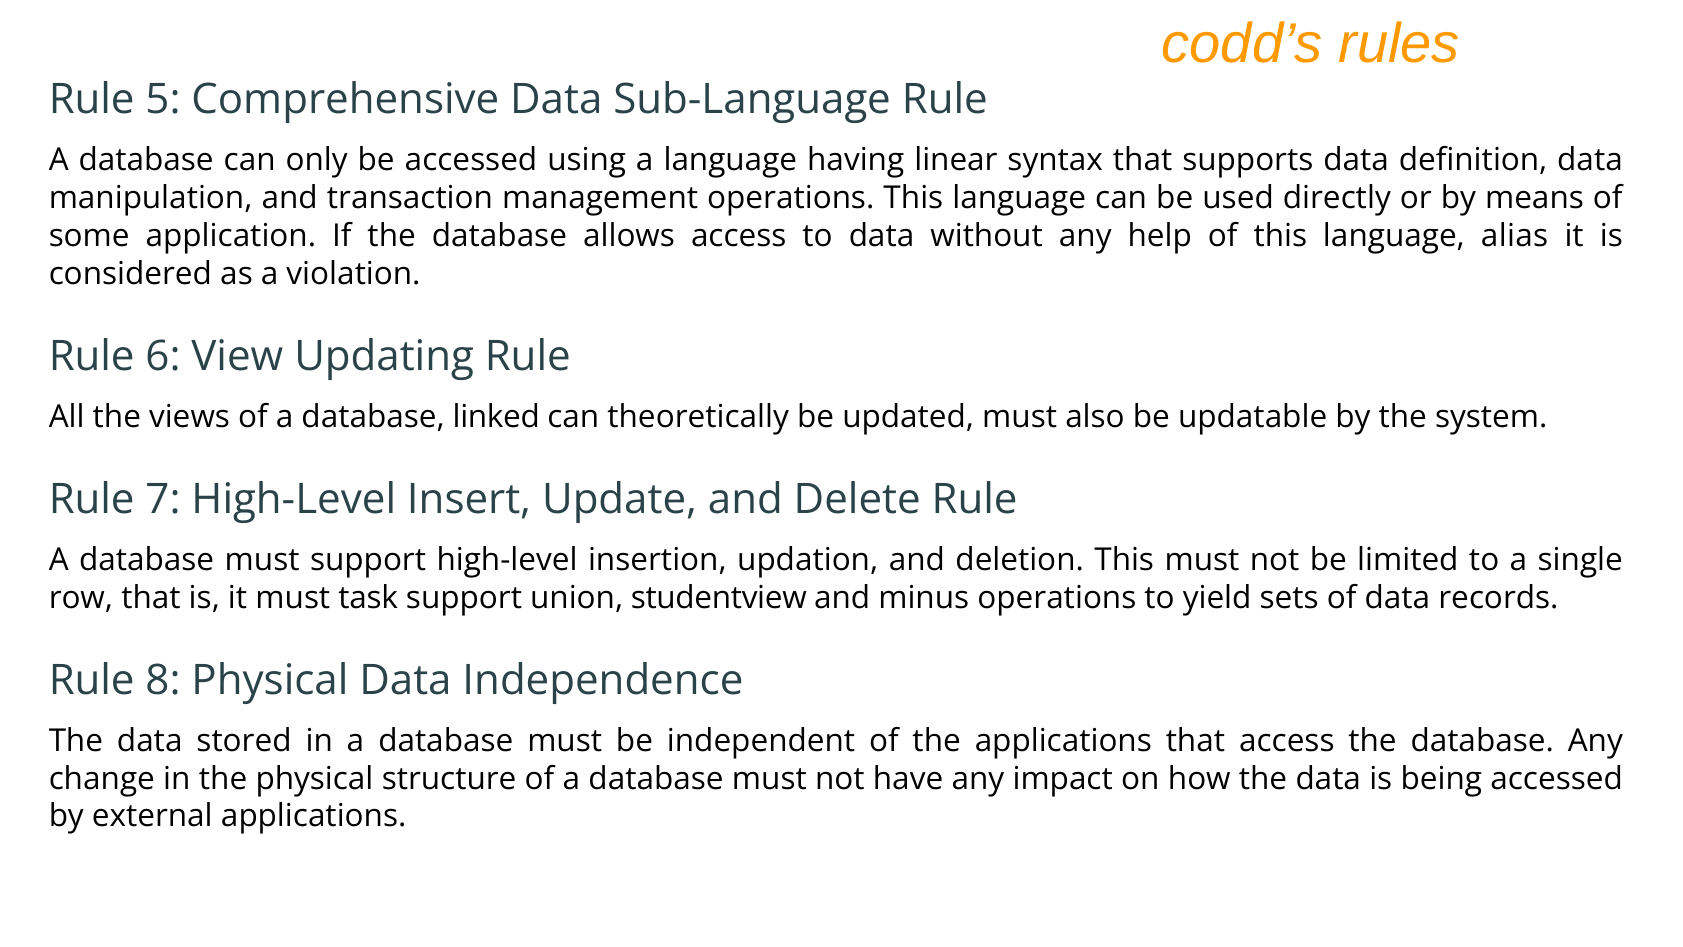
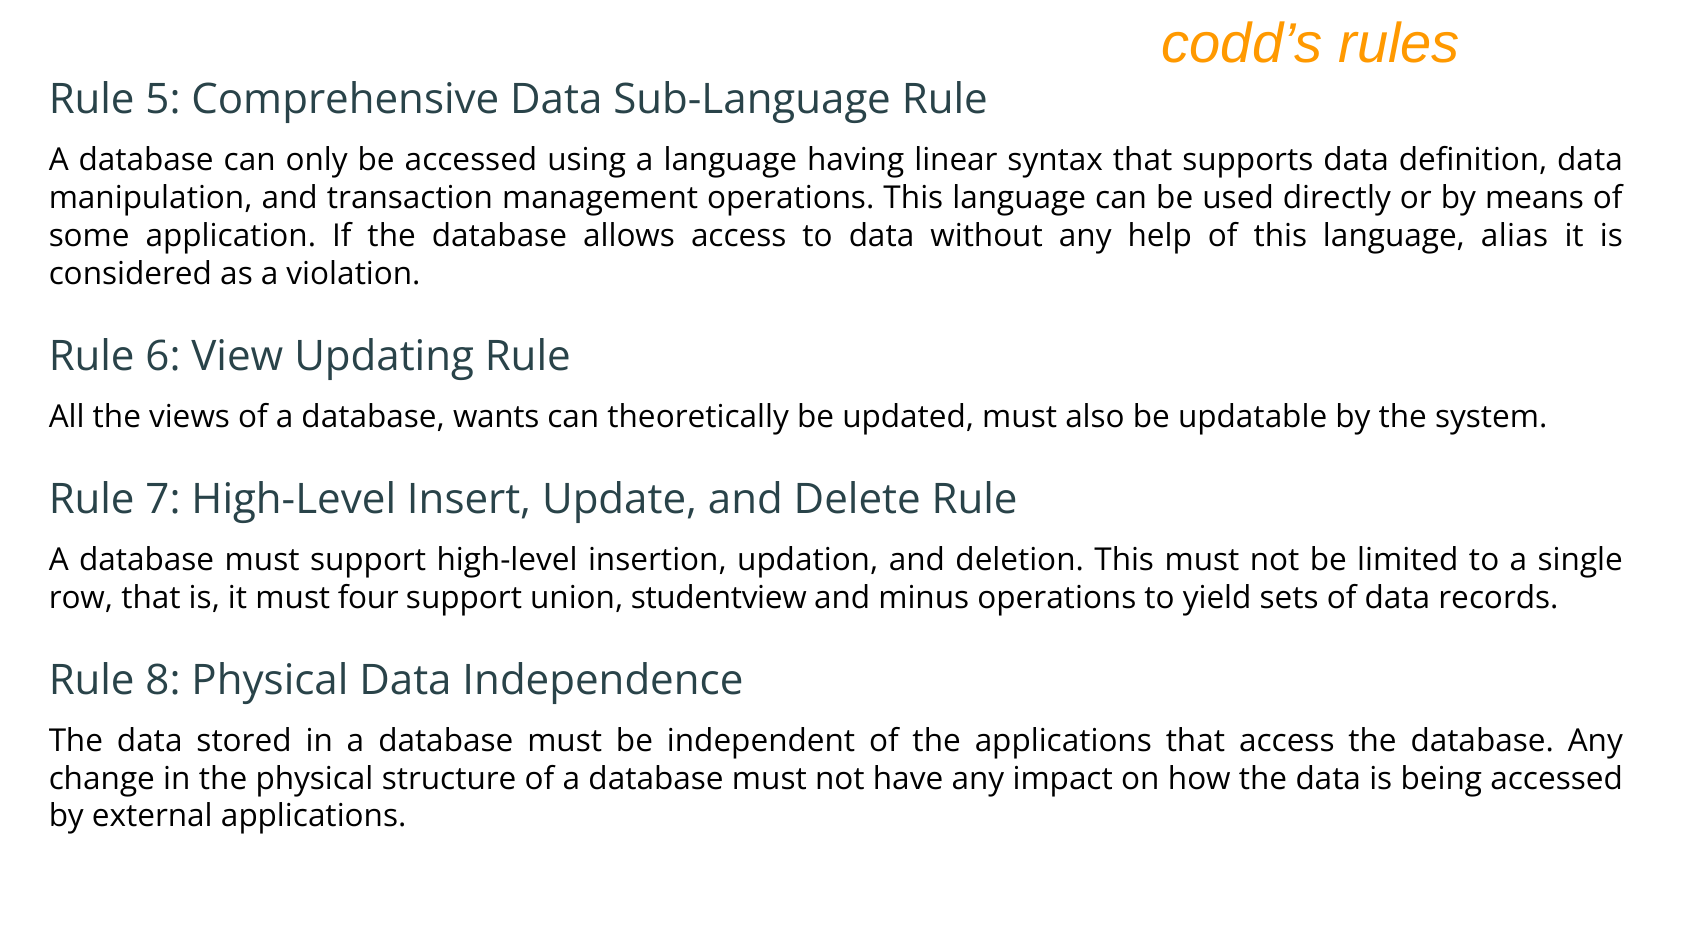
linked: linked -> wants (496, 417)
task: task -> four (368, 597)
